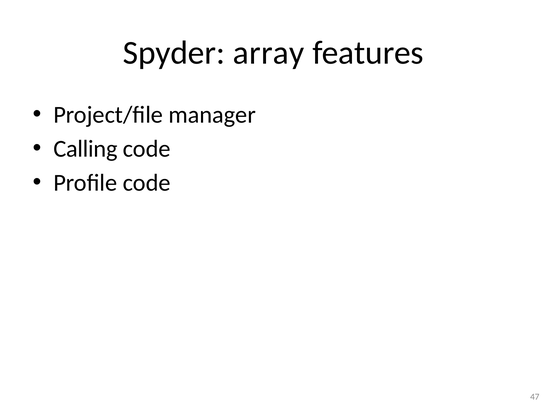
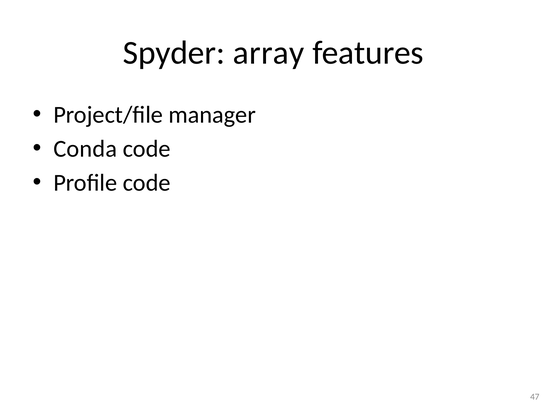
Calling: Calling -> Conda (85, 149)
